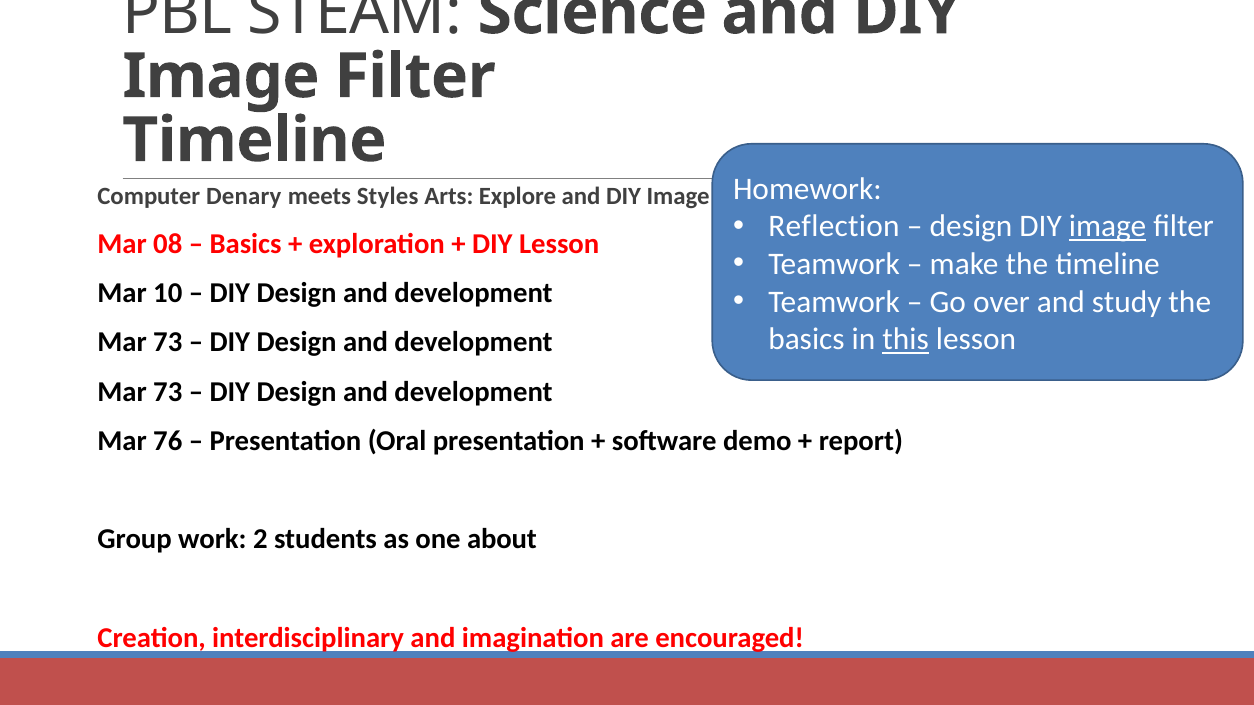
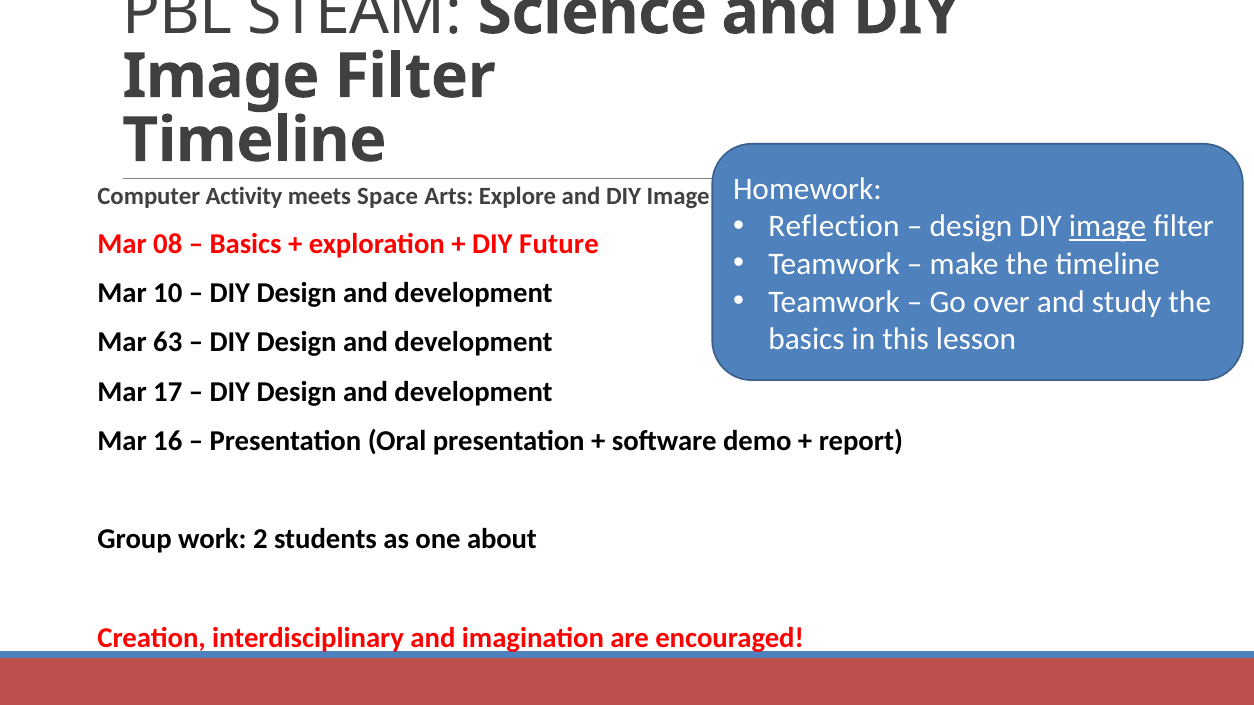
Denary: Denary -> Activity (244, 197)
Styles: Styles -> Space (388, 197)
DIY Lesson: Lesson -> Future (559, 244)
this underline: present -> none (906, 340)
73: 73 -> 63 (168, 342)
73: 73 -> 17 (168, 392)
76: 76 -> 16 (168, 441)
